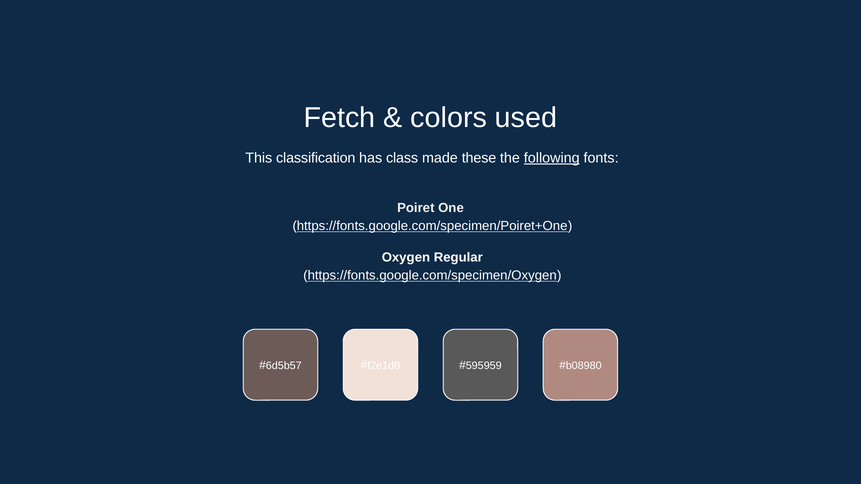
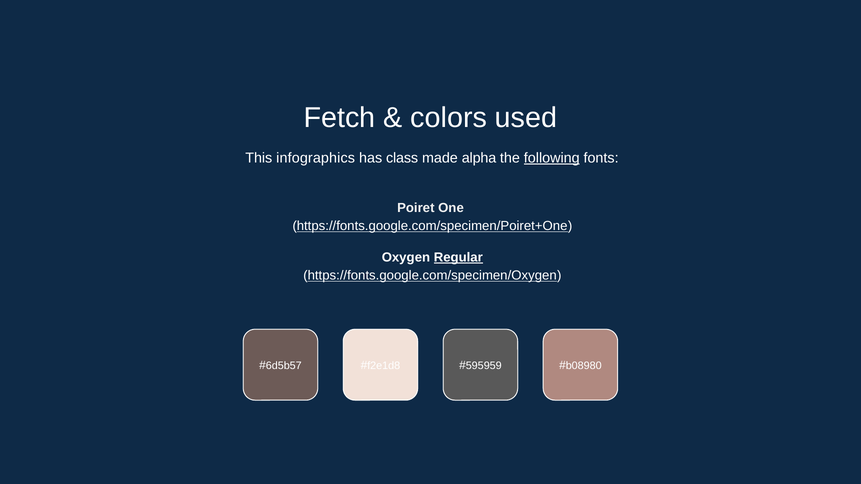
classification: classification -> infographics (316, 158)
these: these -> alpha (479, 158)
Regular underline: none -> present (458, 257)
